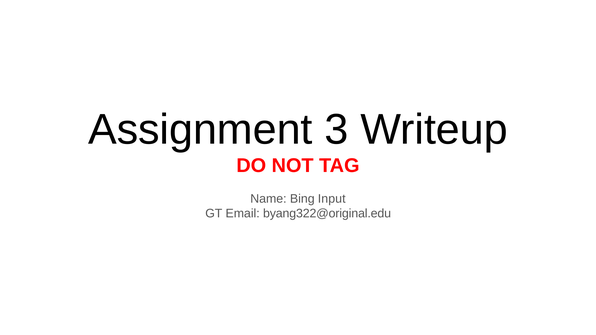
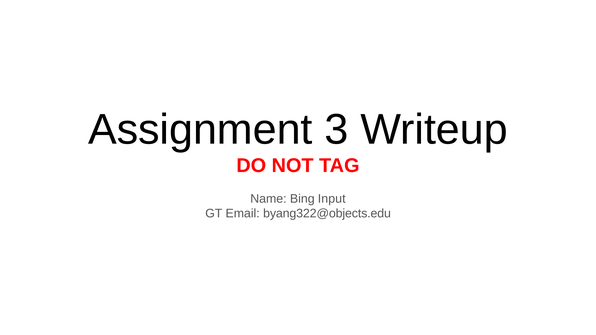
byang322@original.edu: byang322@original.edu -> byang322@objects.edu (327, 214)
